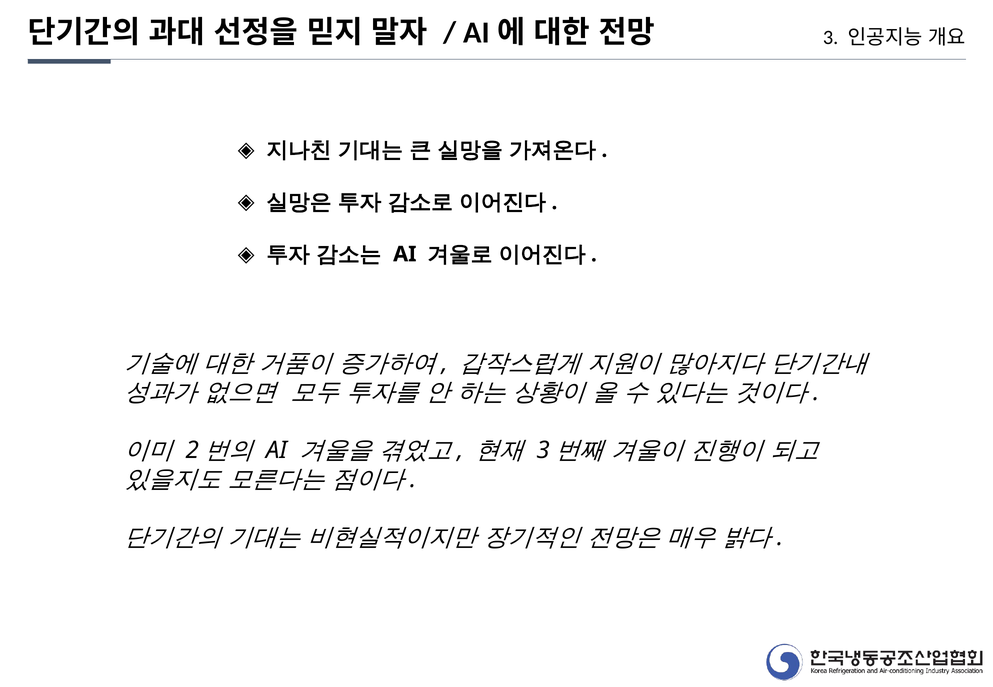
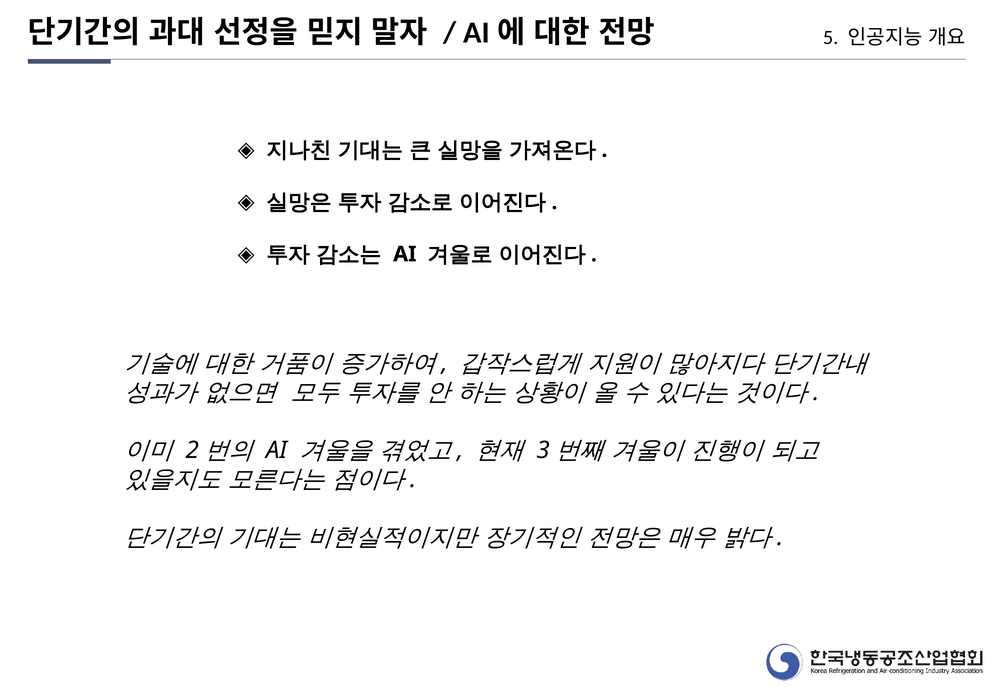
3: 3 -> 5 (831, 38)
